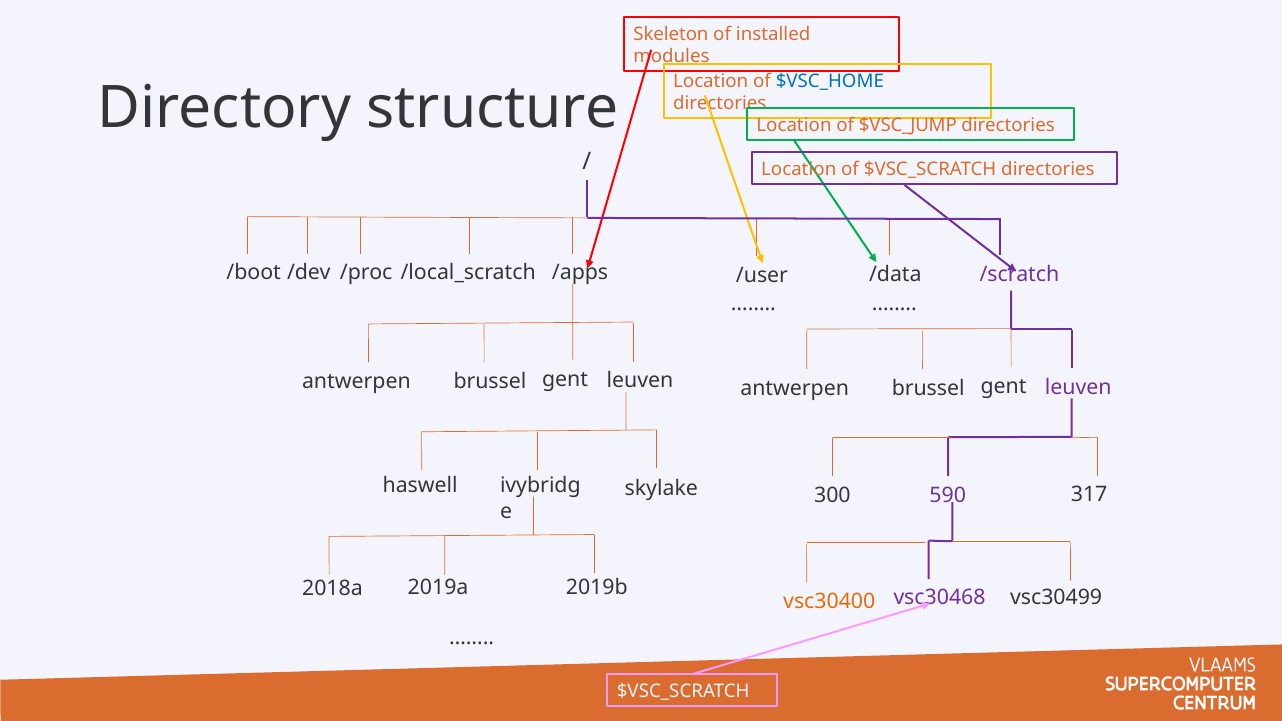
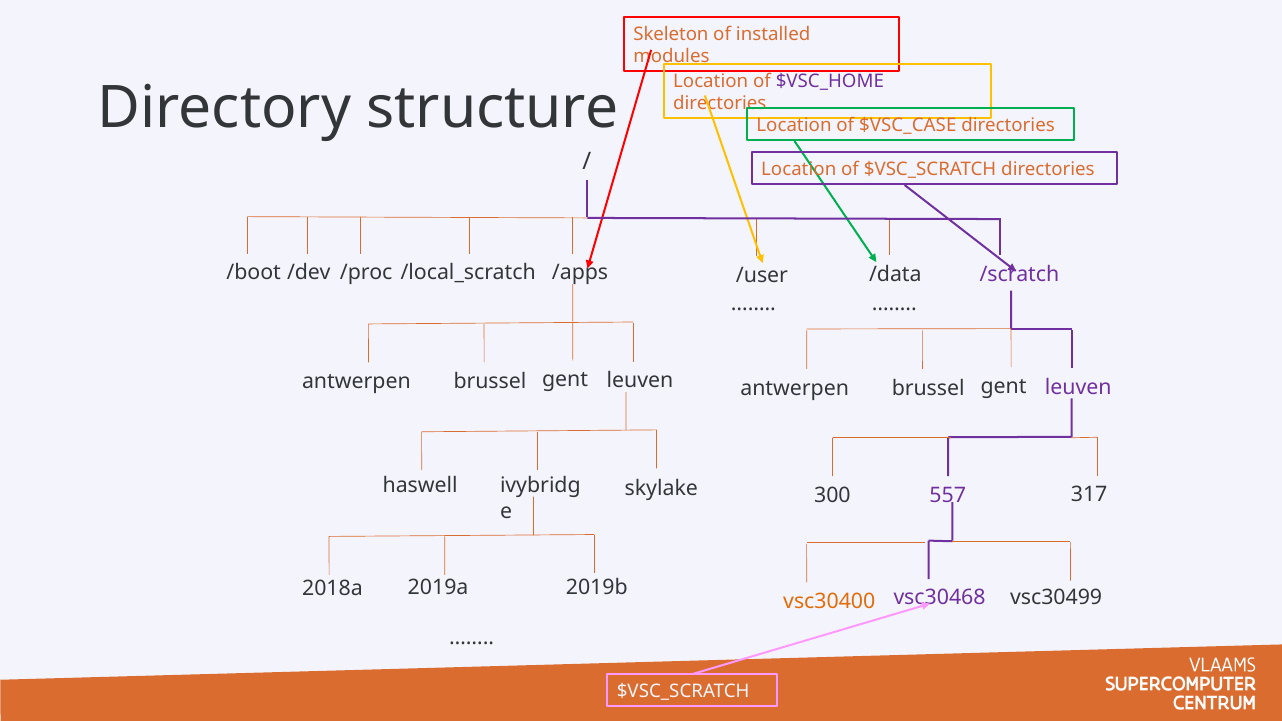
$VSC_HOME colour: blue -> purple (830, 81)
$VSC_JUMP: $VSC_JUMP -> $VSC_CASE (908, 126)
590: 590 -> 557 (948, 495)
